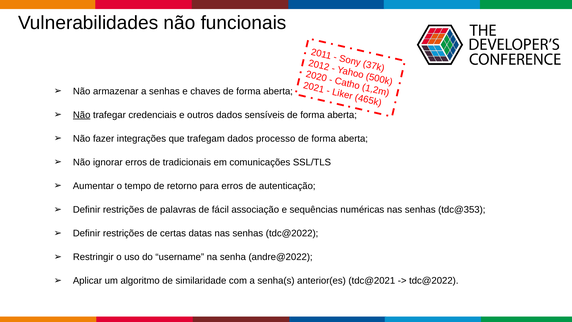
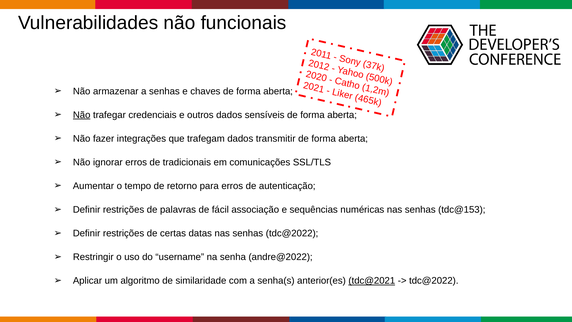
processo: processo -> transmitir (276, 139)
tdc@353: tdc@353 -> tdc@153 (462, 210)
tdc@2021 underline: none -> present (372, 281)
